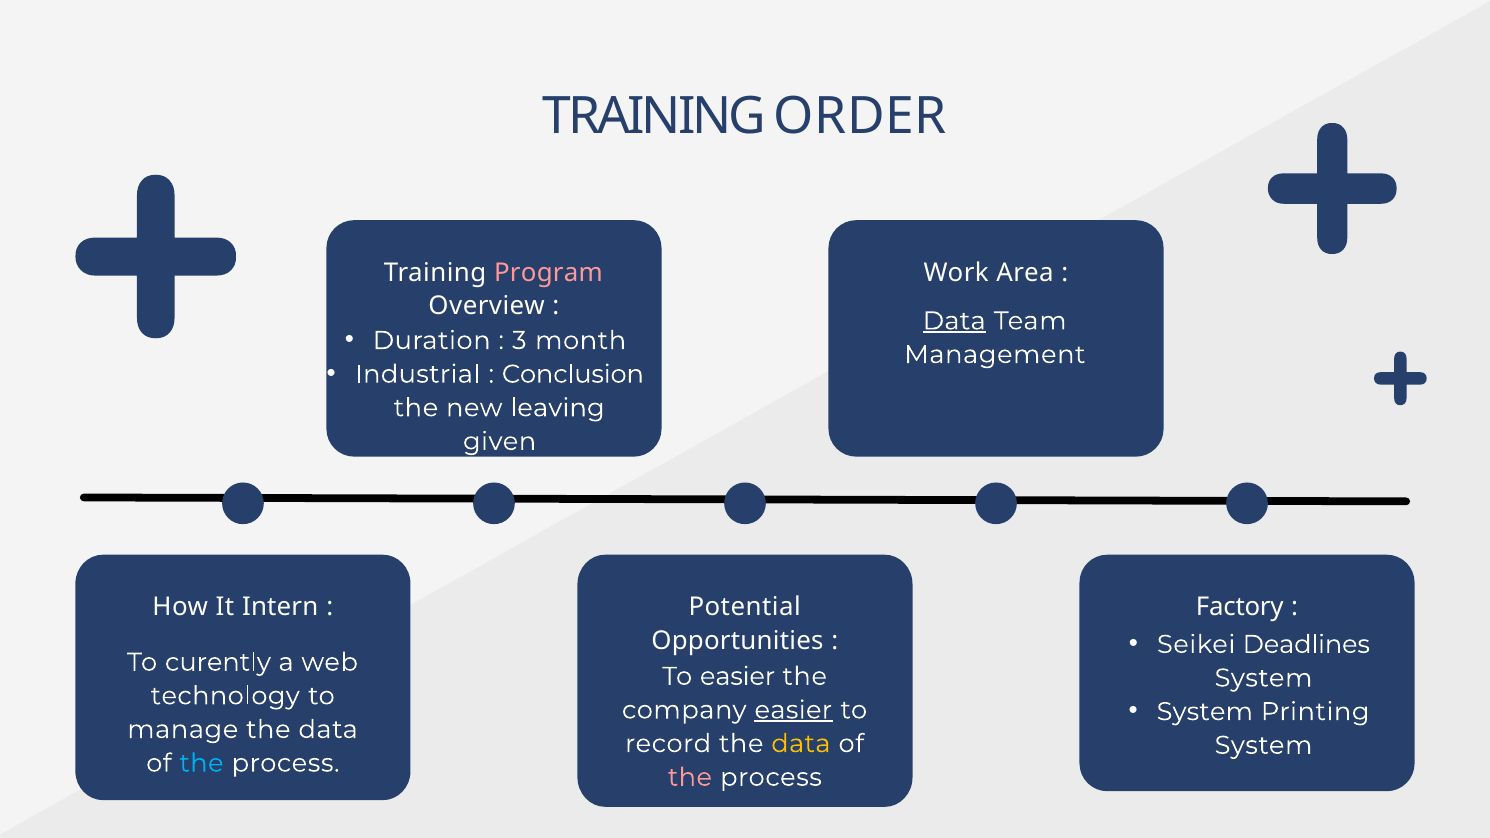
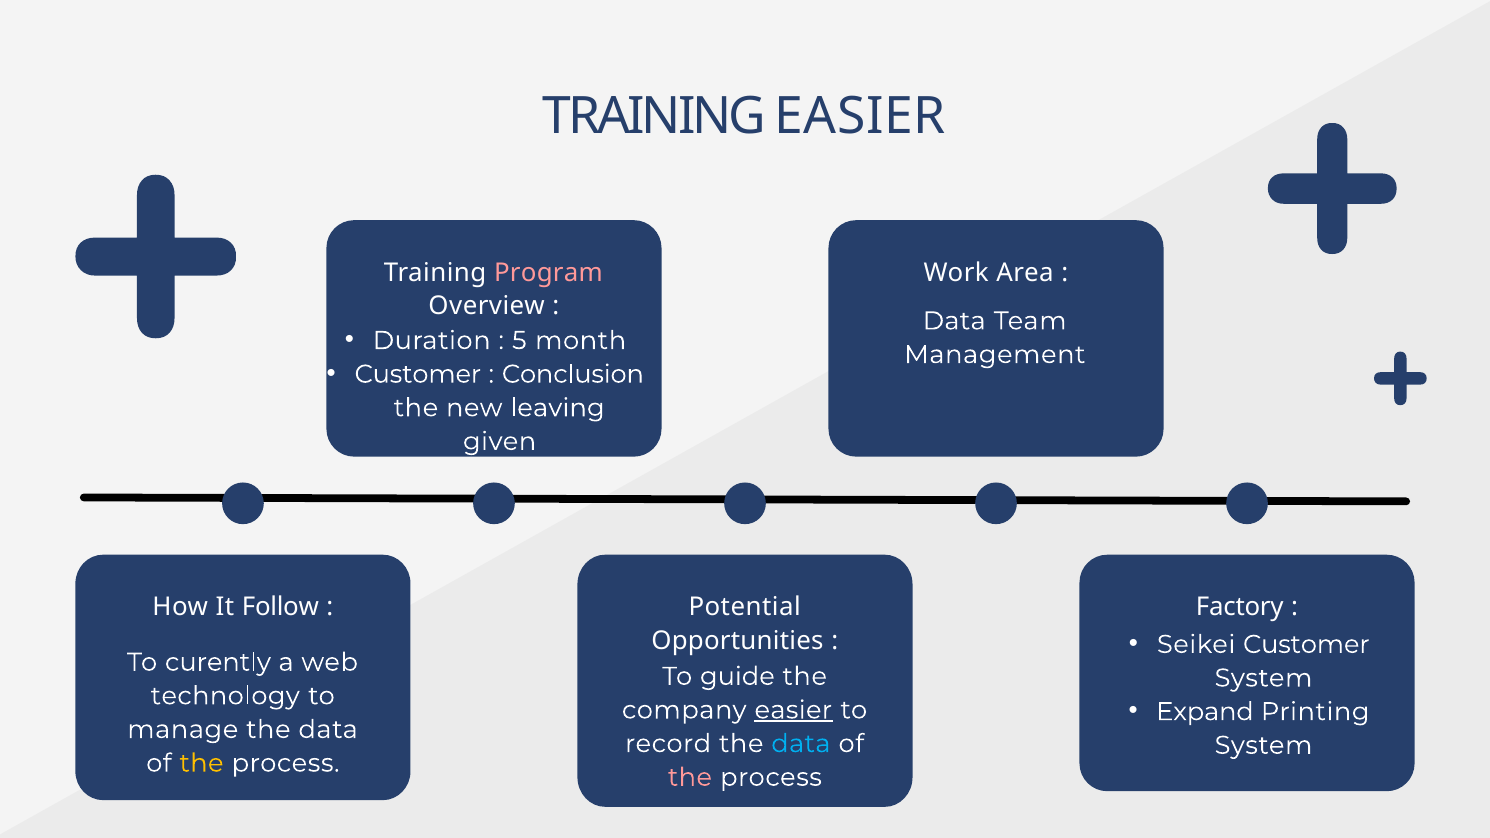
TRAINING ORDER: ORDER -> EASIER (860, 116)
Data underline: present -> none (954, 321)
3: 3 -> 5 (519, 341)
Industrial: Industrial -> Customer (418, 374)
Intern: Intern -> Follow (280, 607)
Seikei Deadlines: Deadlines -> Customer (1306, 645)
To easier: easier -> guide (737, 676)
System: System -> Expand (1205, 712)
data colour: yellow -> light blue (801, 744)
the colour: light blue -> yellow (201, 763)
